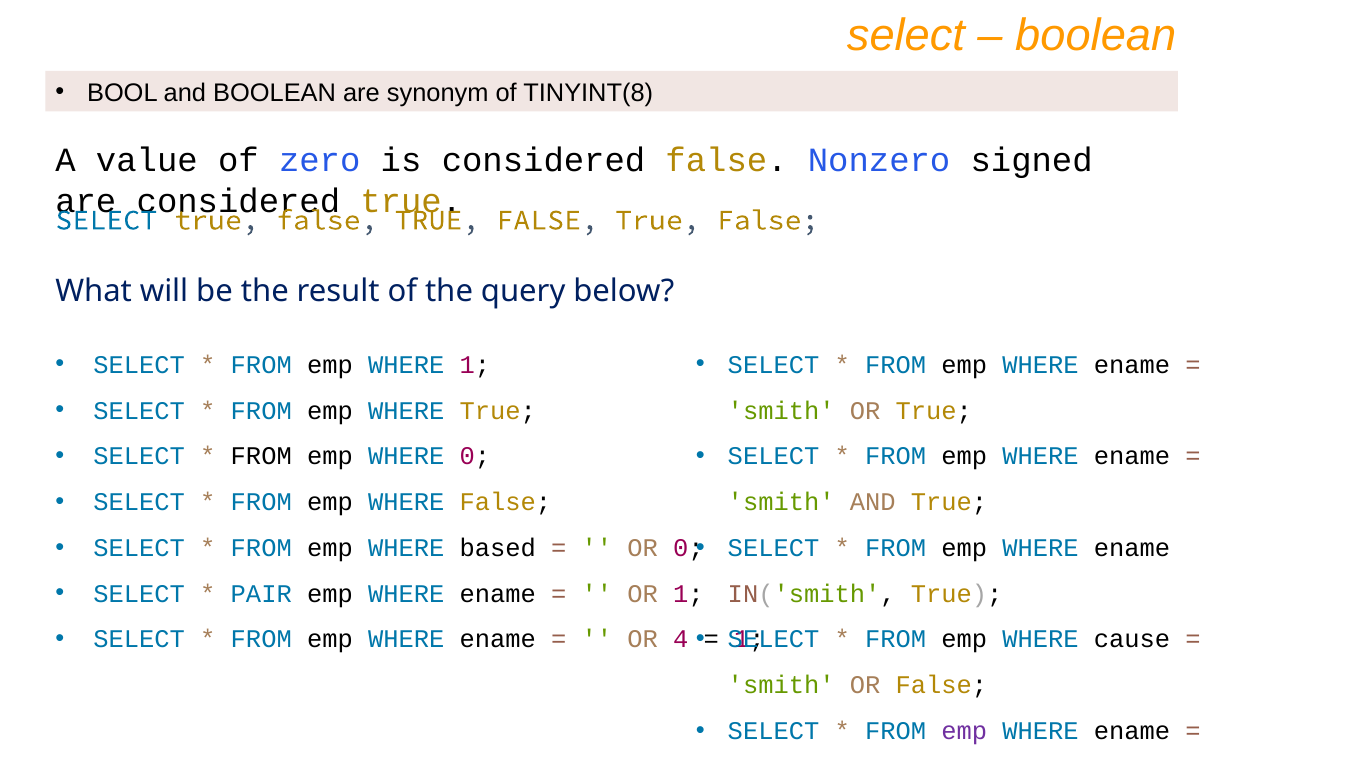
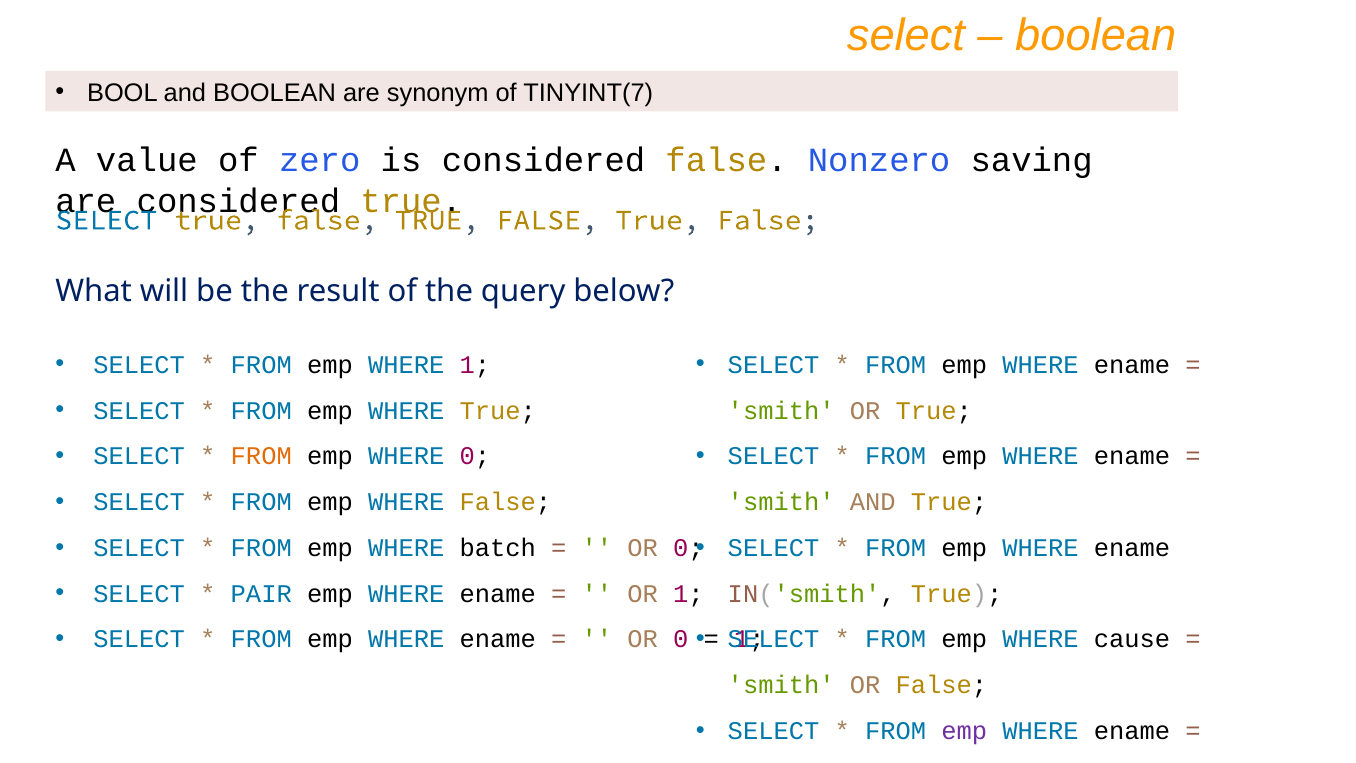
TINYINT(8: TINYINT(8 -> TINYINT(7 (588, 93)
signed: signed -> saving (1032, 160)
FROM colour: black -> orange (261, 456)
based: based -> batch (498, 548)
4: 4 -> 0 (681, 639)
